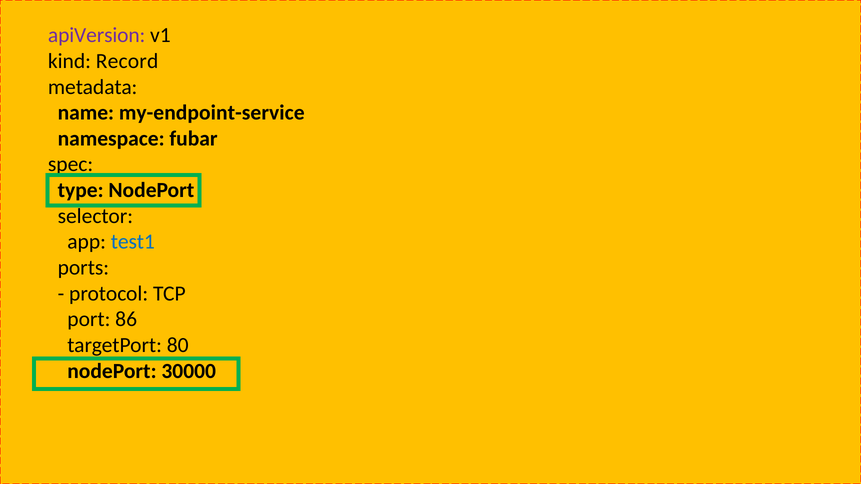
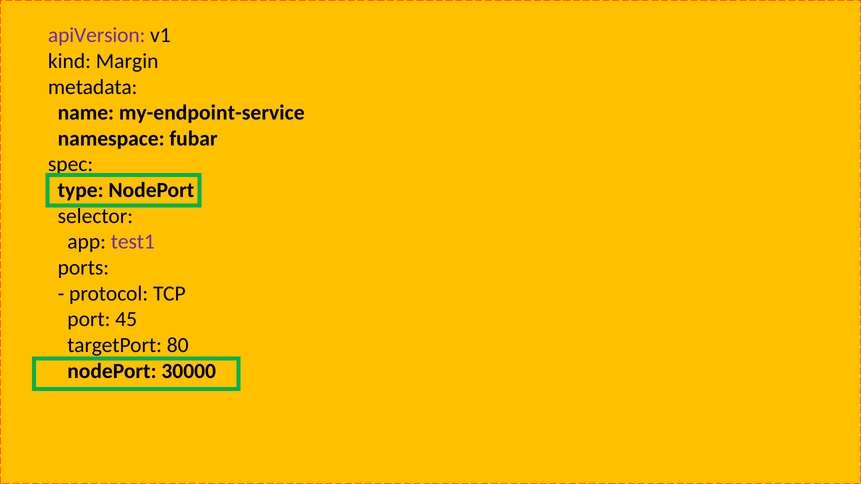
Record: Record -> Margin (127, 61)
test1 colour: blue -> purple (133, 242)
86: 86 -> 45 (126, 319)
